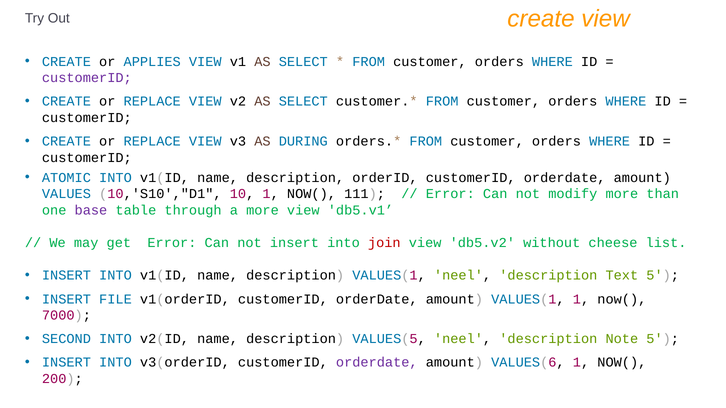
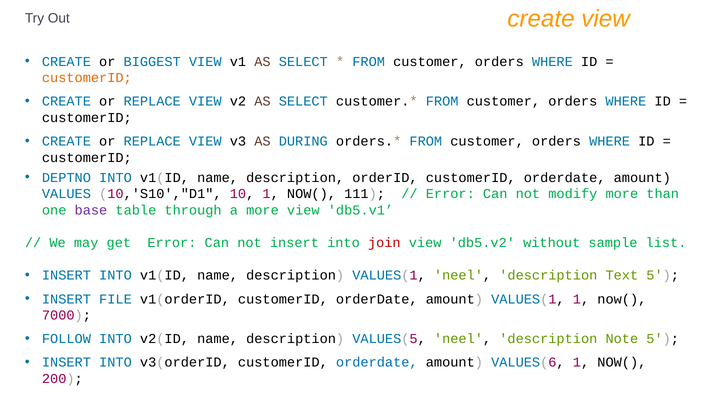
APPLIES: APPLIES -> BIGGEST (152, 62)
customerID colour: purple -> orange (87, 78)
ATOMIC: ATOMIC -> DEPTNO (66, 178)
cheese: cheese -> sample (613, 243)
SECOND: SECOND -> FOLLOW (66, 339)
orderdate colour: purple -> blue (377, 363)
